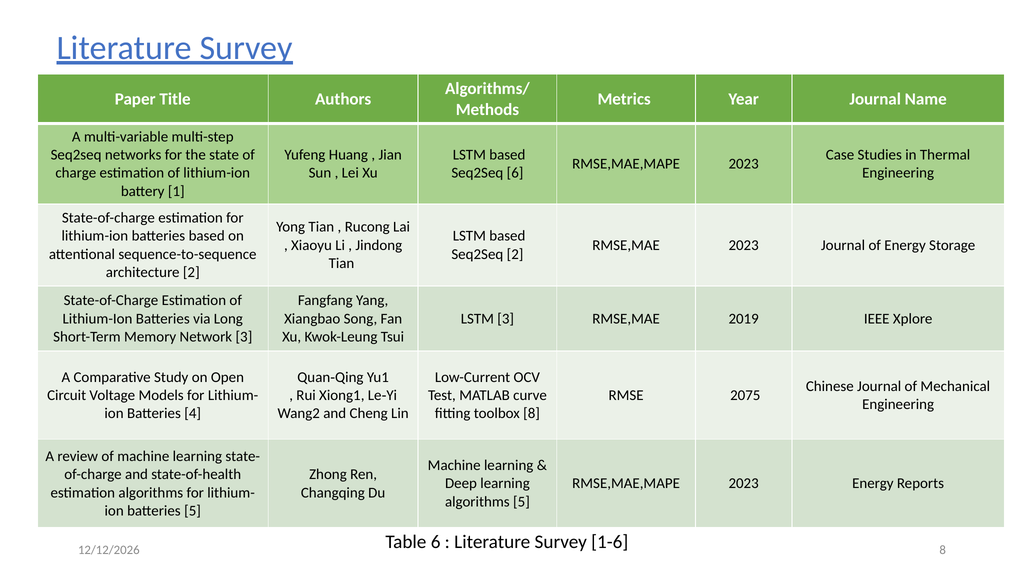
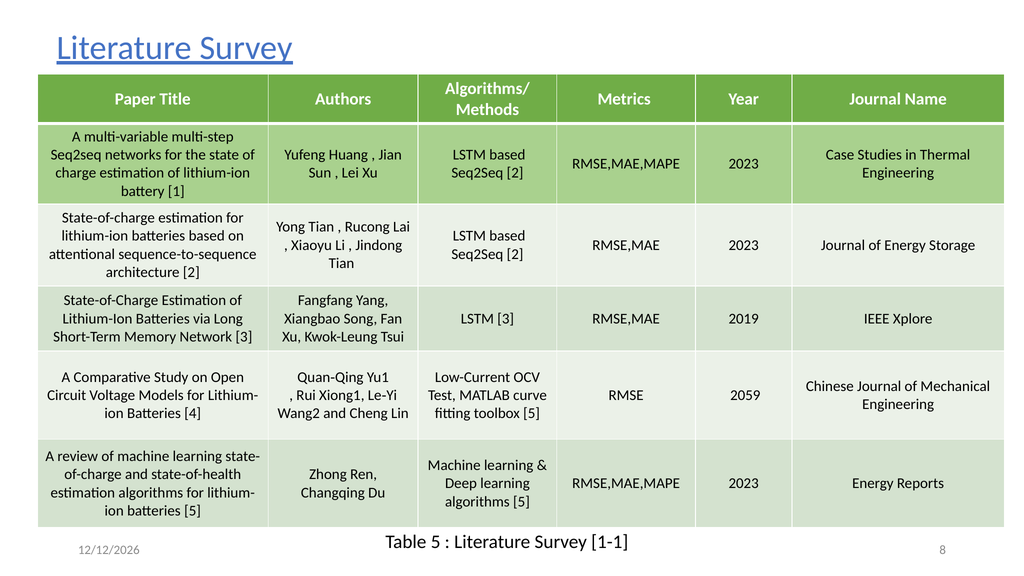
6: 6 -> 2 (515, 173)
2075: 2075 -> 2059 (745, 395)
toolbox 8: 8 -> 5 (532, 414)
Table 6: 6 -> 5 (436, 542)
1-6: 1-6 -> 1-1 (610, 542)
